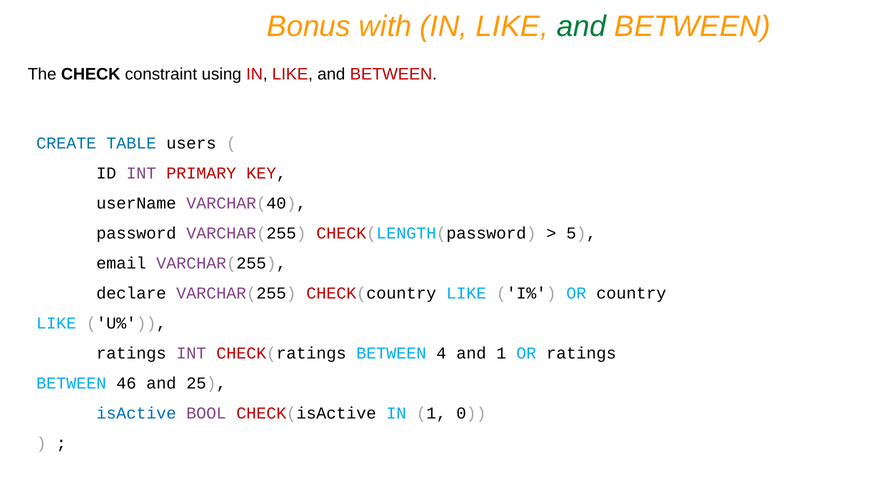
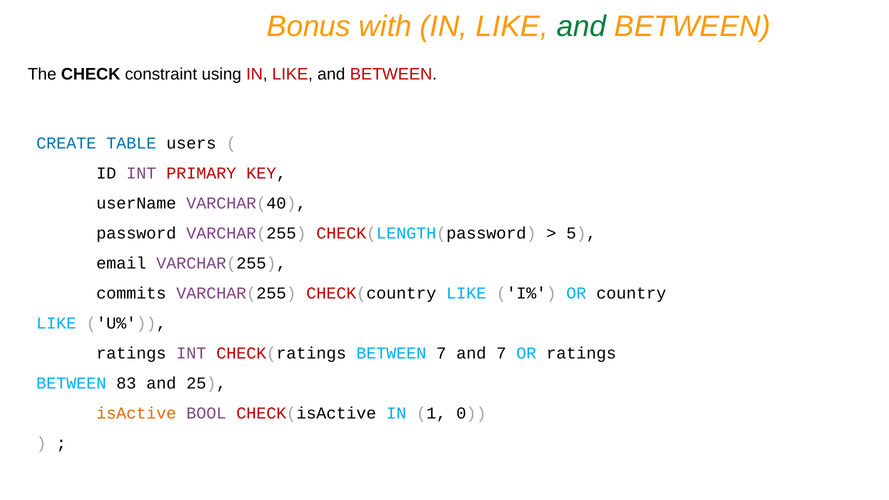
declare: declare -> commits (131, 293)
BETWEEN 4: 4 -> 7 (441, 353)
and 1: 1 -> 7 (501, 353)
46: 46 -> 83 (126, 383)
isActive colour: blue -> orange (136, 413)
